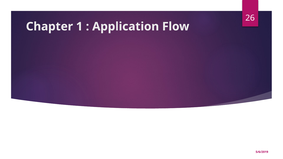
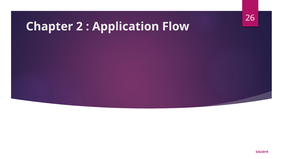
1: 1 -> 2 (79, 27)
